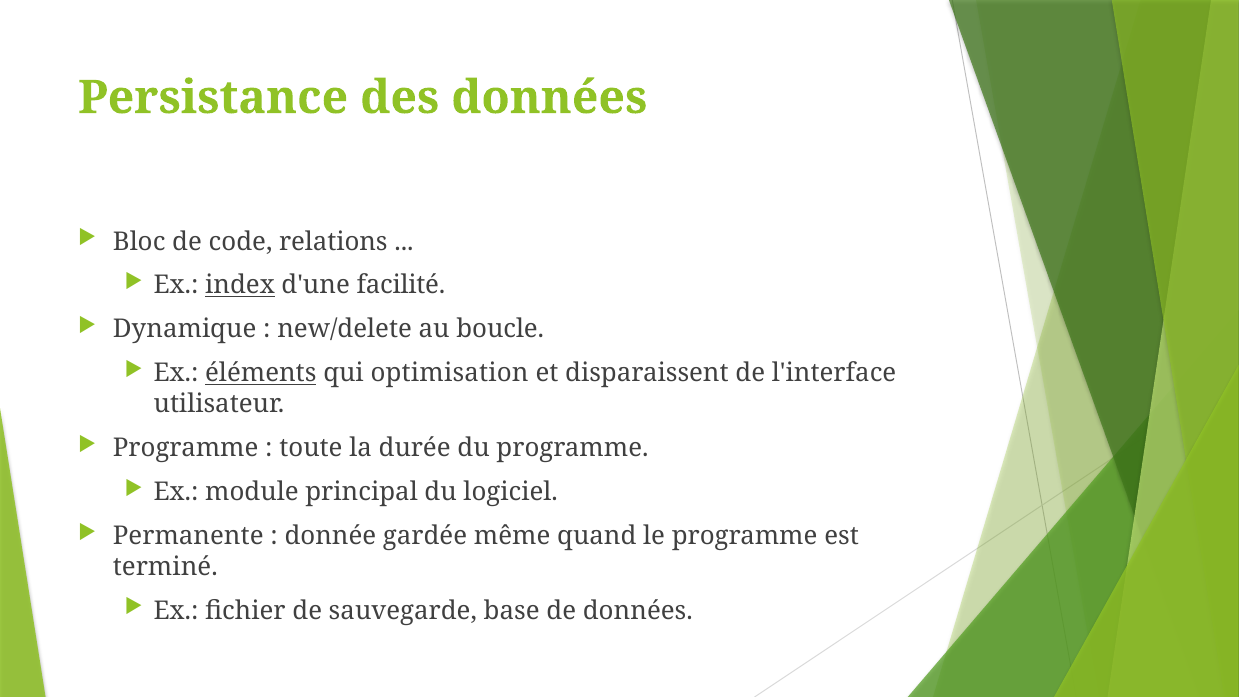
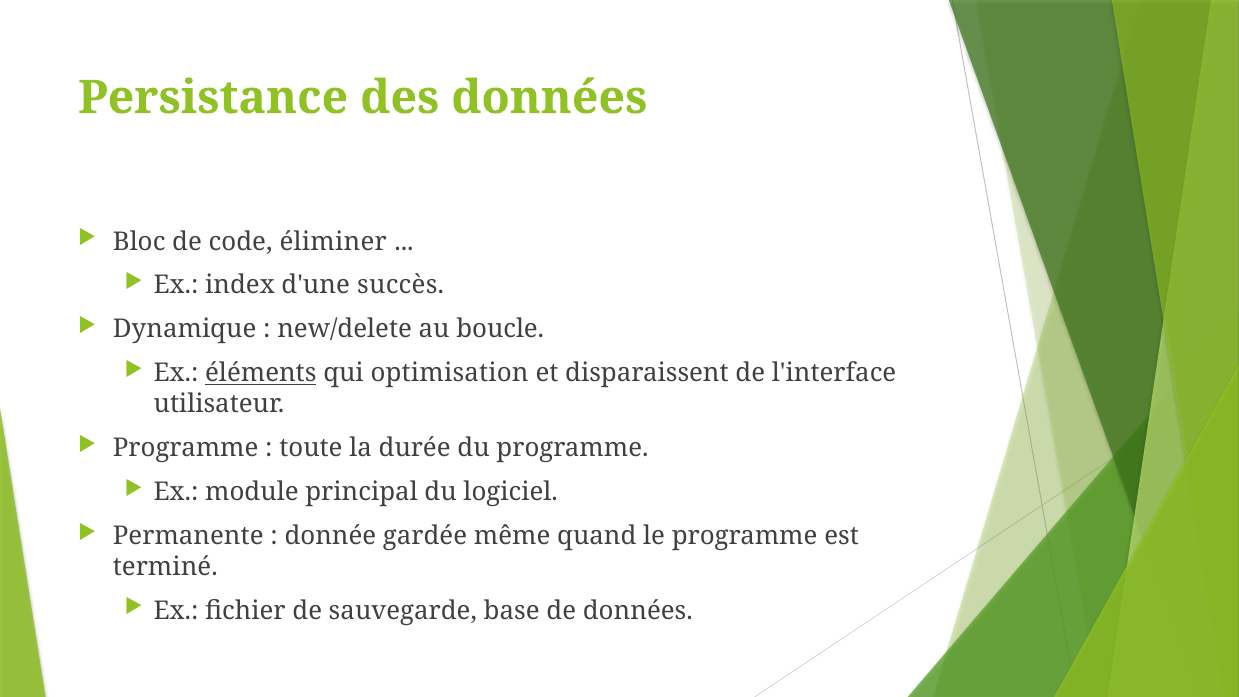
relations: relations -> éliminer (333, 242)
index underline: present -> none (240, 285)
facilité: facilité -> succès (401, 285)
